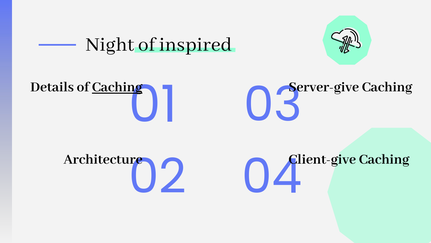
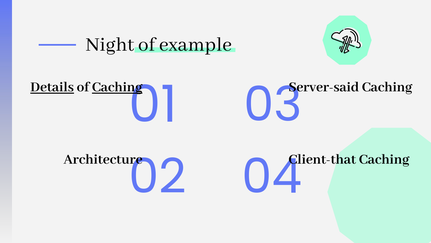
inspired: inspired -> example (196, 44)
Details underline: none -> present (52, 86)
Server-give: Server-give -> Server-said (324, 86)
Client-give: Client-give -> Client-that (322, 158)
